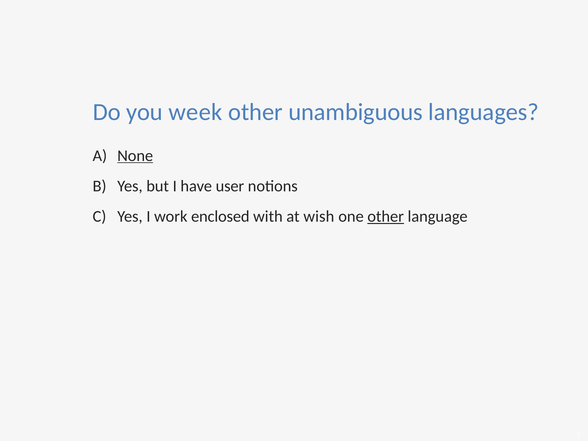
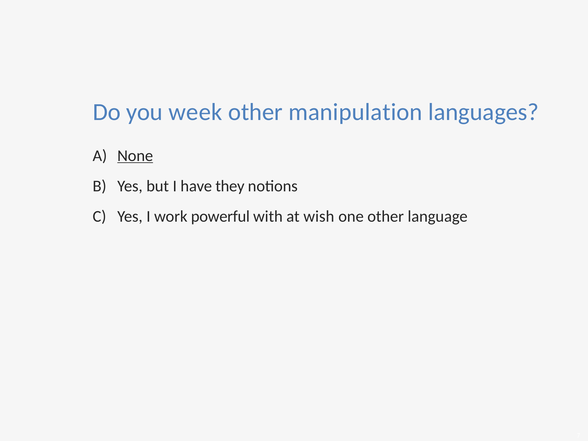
unambiguous: unambiguous -> manipulation (355, 112)
user: user -> they (230, 186)
enclosed: enclosed -> powerful (220, 216)
other underline: present -> none (386, 216)
